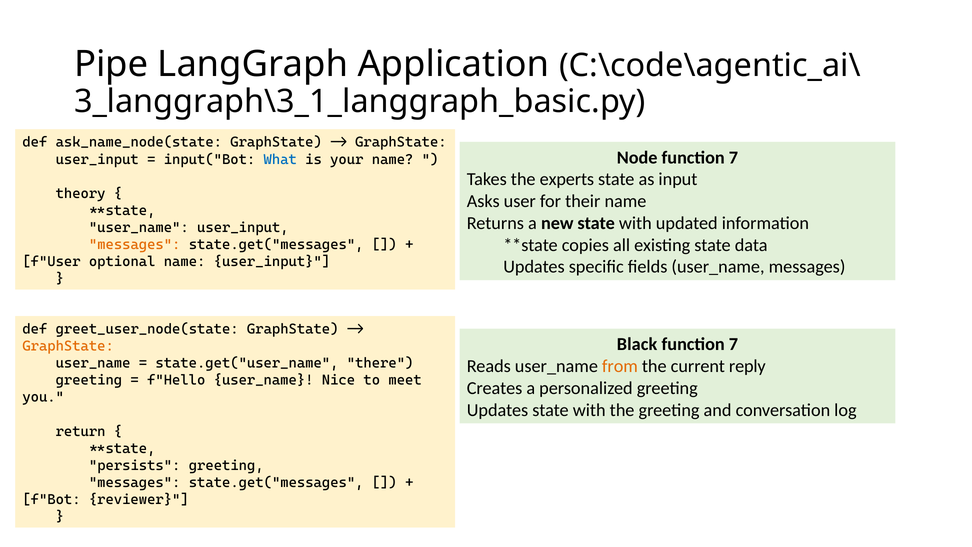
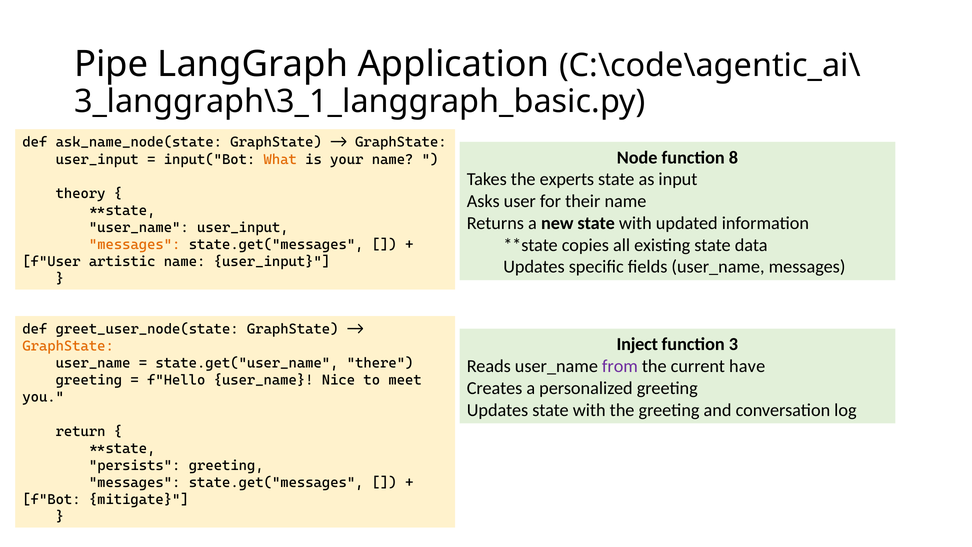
Node function 7: 7 -> 8 (733, 157)
What colour: blue -> orange (280, 159)
optional: optional -> artistic (122, 261)
Black: Black -> Inject (637, 344)
7: 7 -> 3 (733, 344)
from colour: orange -> purple (620, 366)
reply: reply -> have (747, 366)
reviewer: reviewer -> mitigate (139, 499)
